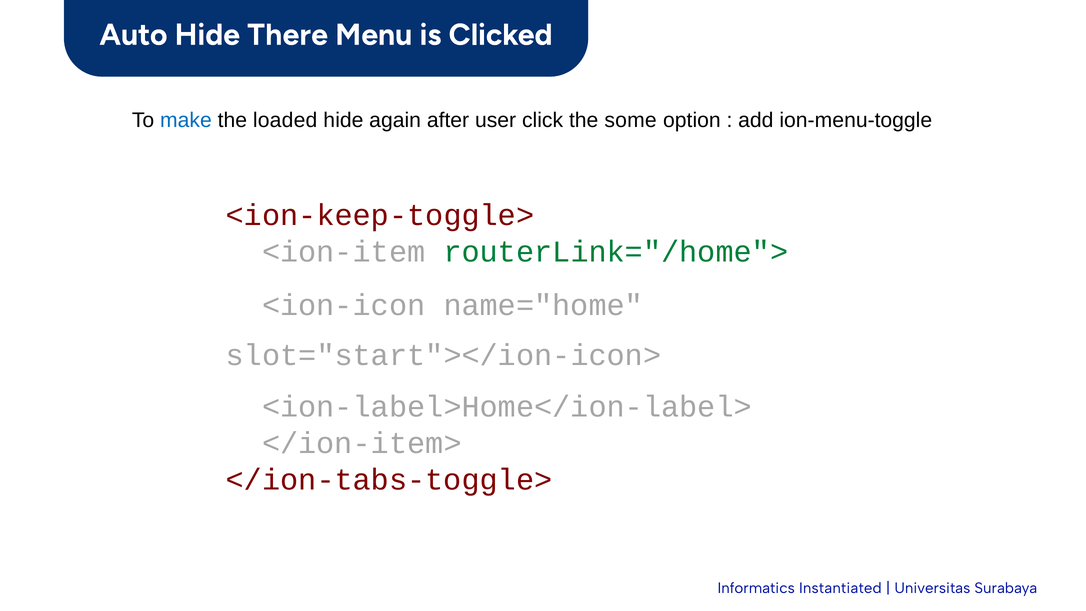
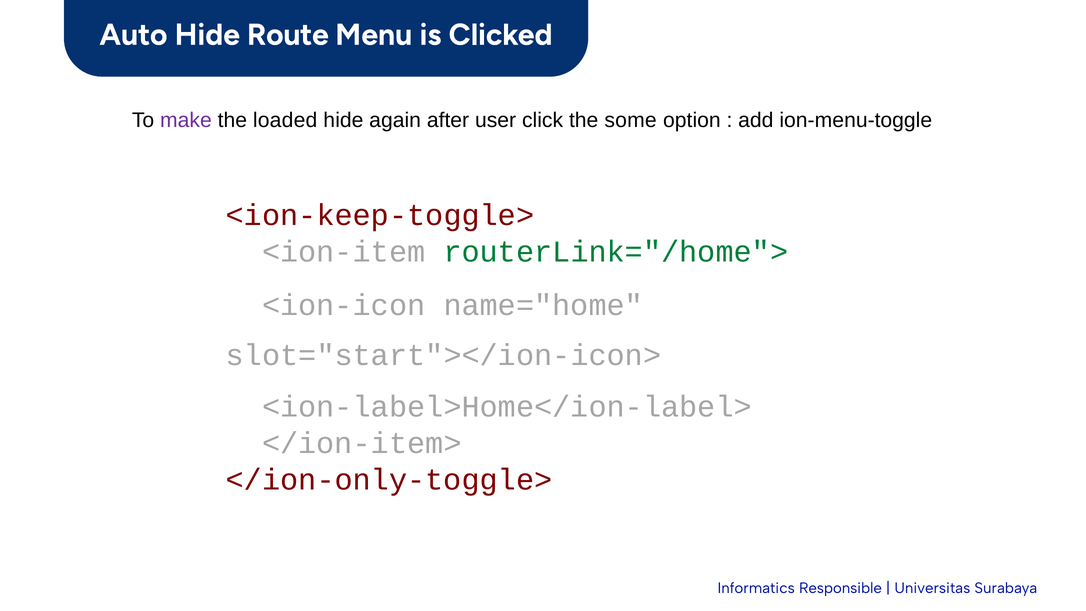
There: There -> Route (288, 35)
make colour: blue -> purple (186, 120)
</ion-tabs-toggle>: </ion-tabs-toggle> -> </ion-only-toggle> (389, 480)
Instantiated: Instantiated -> Responsible (841, 588)
